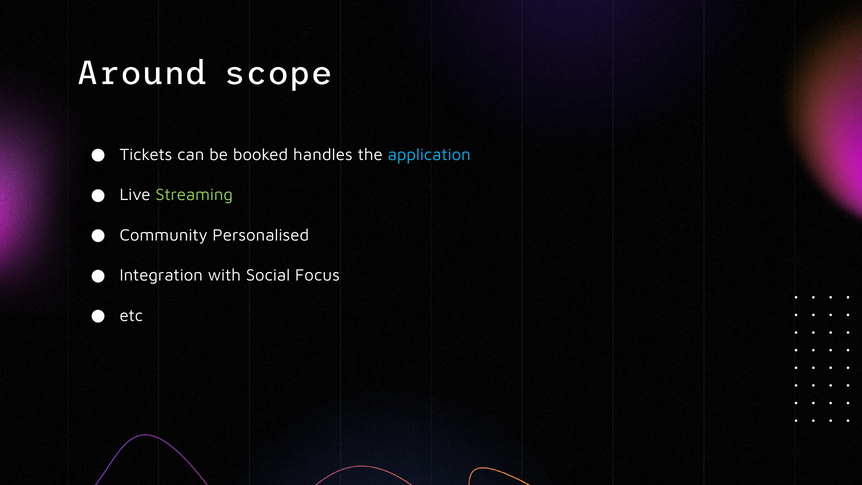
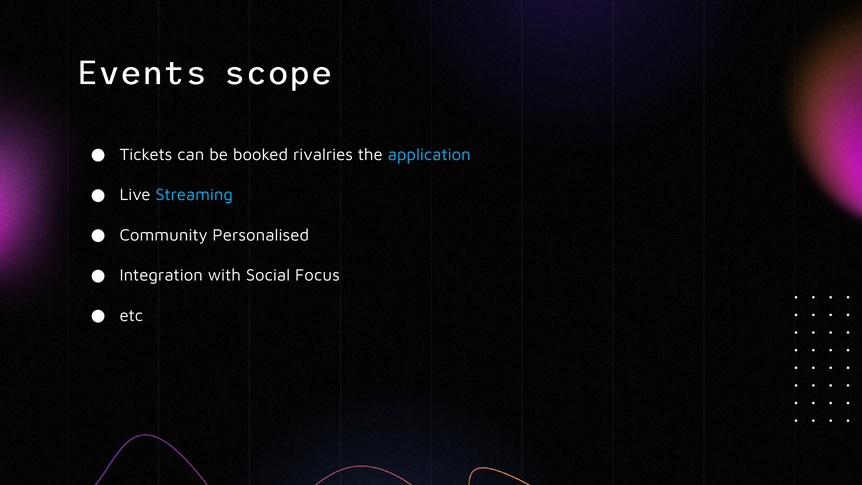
Around: Around -> Events (142, 73)
handles: handles -> rivalries (323, 155)
Streaming colour: light green -> light blue (194, 195)
